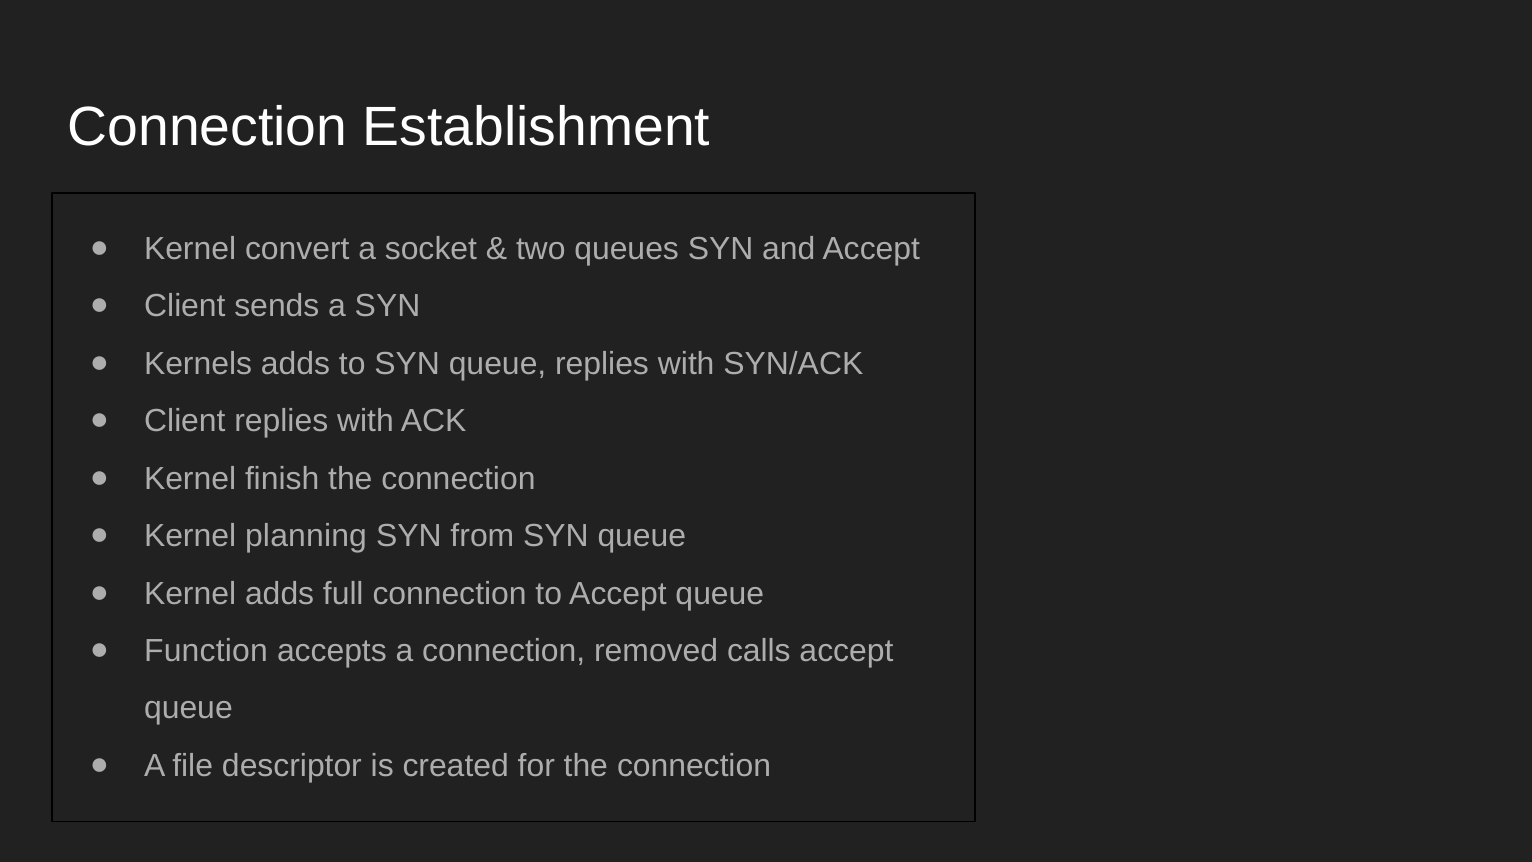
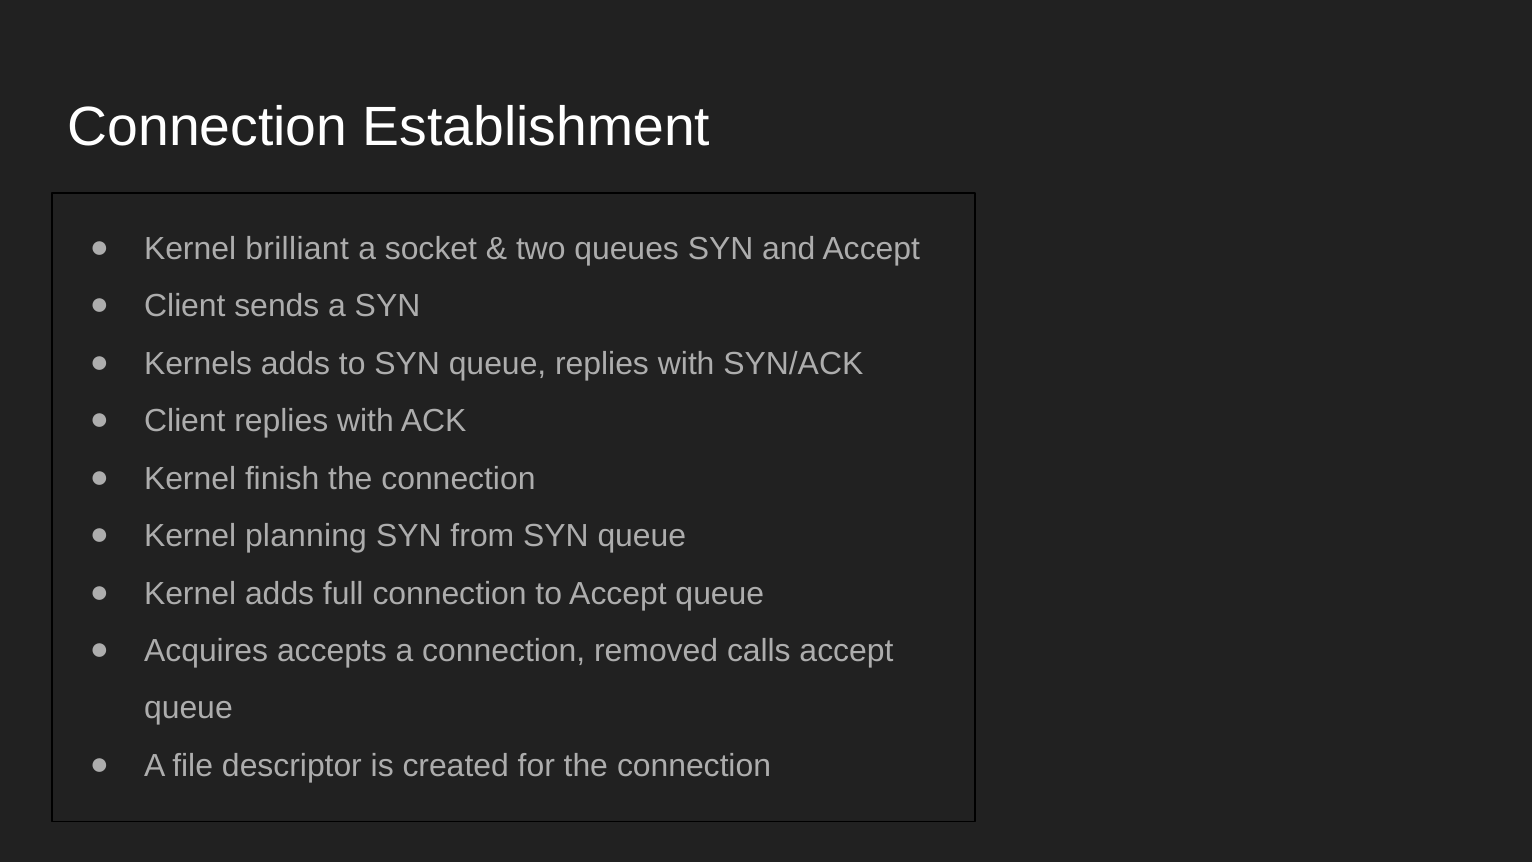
convert: convert -> brilliant (297, 249)
Function: Function -> Acquires (206, 651)
